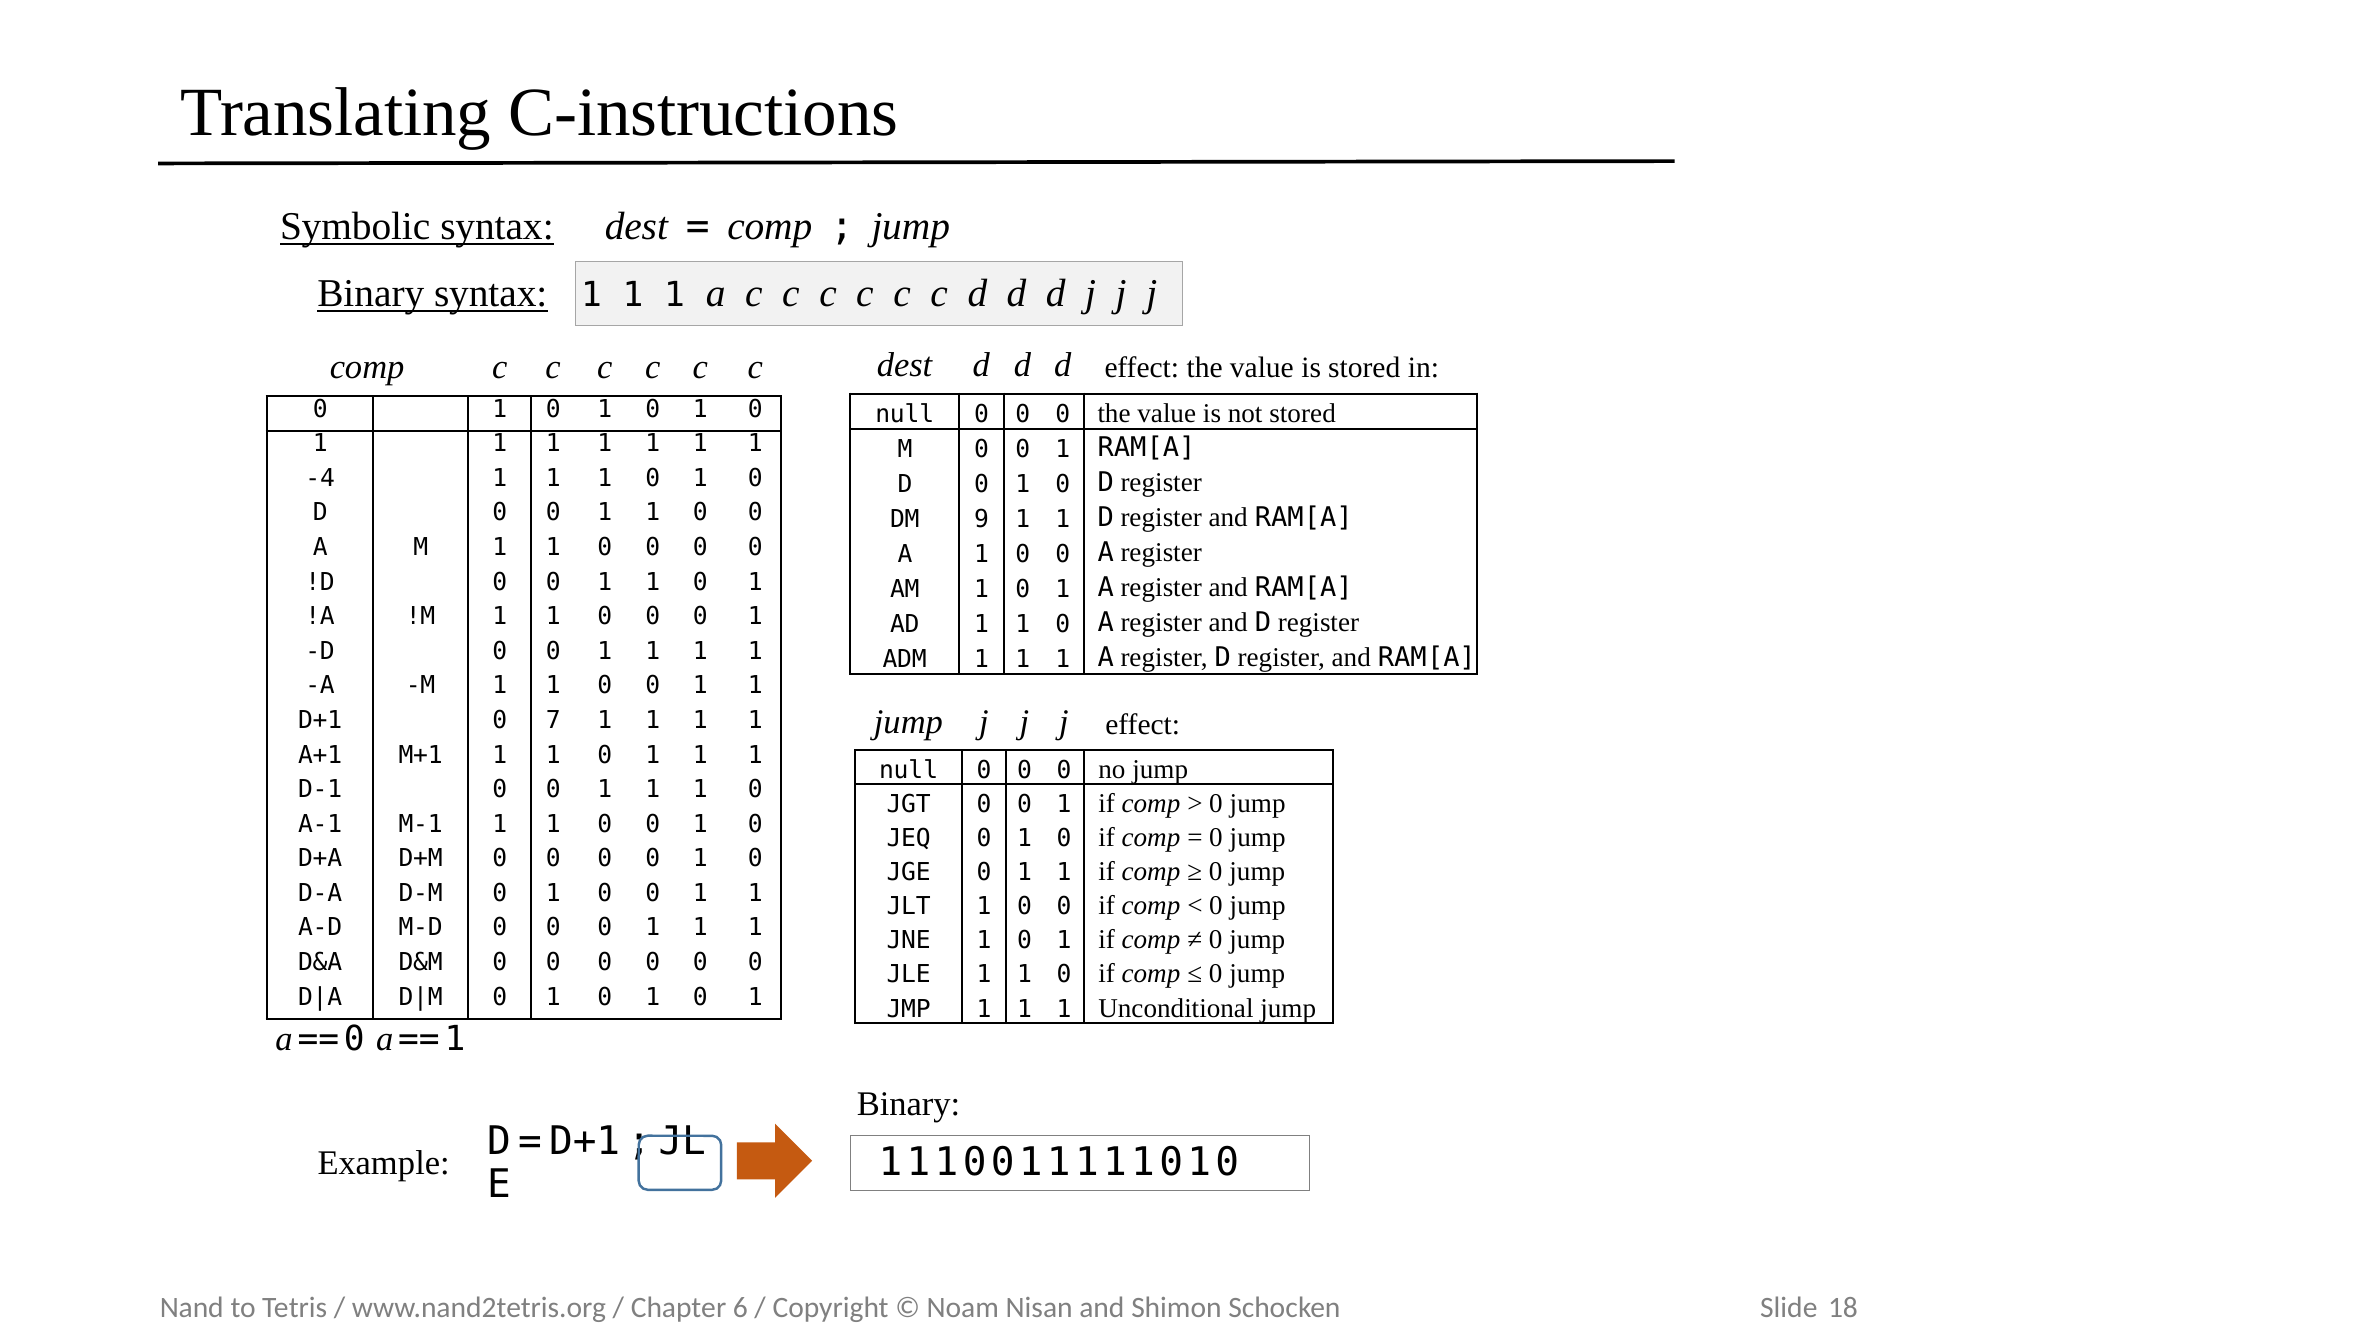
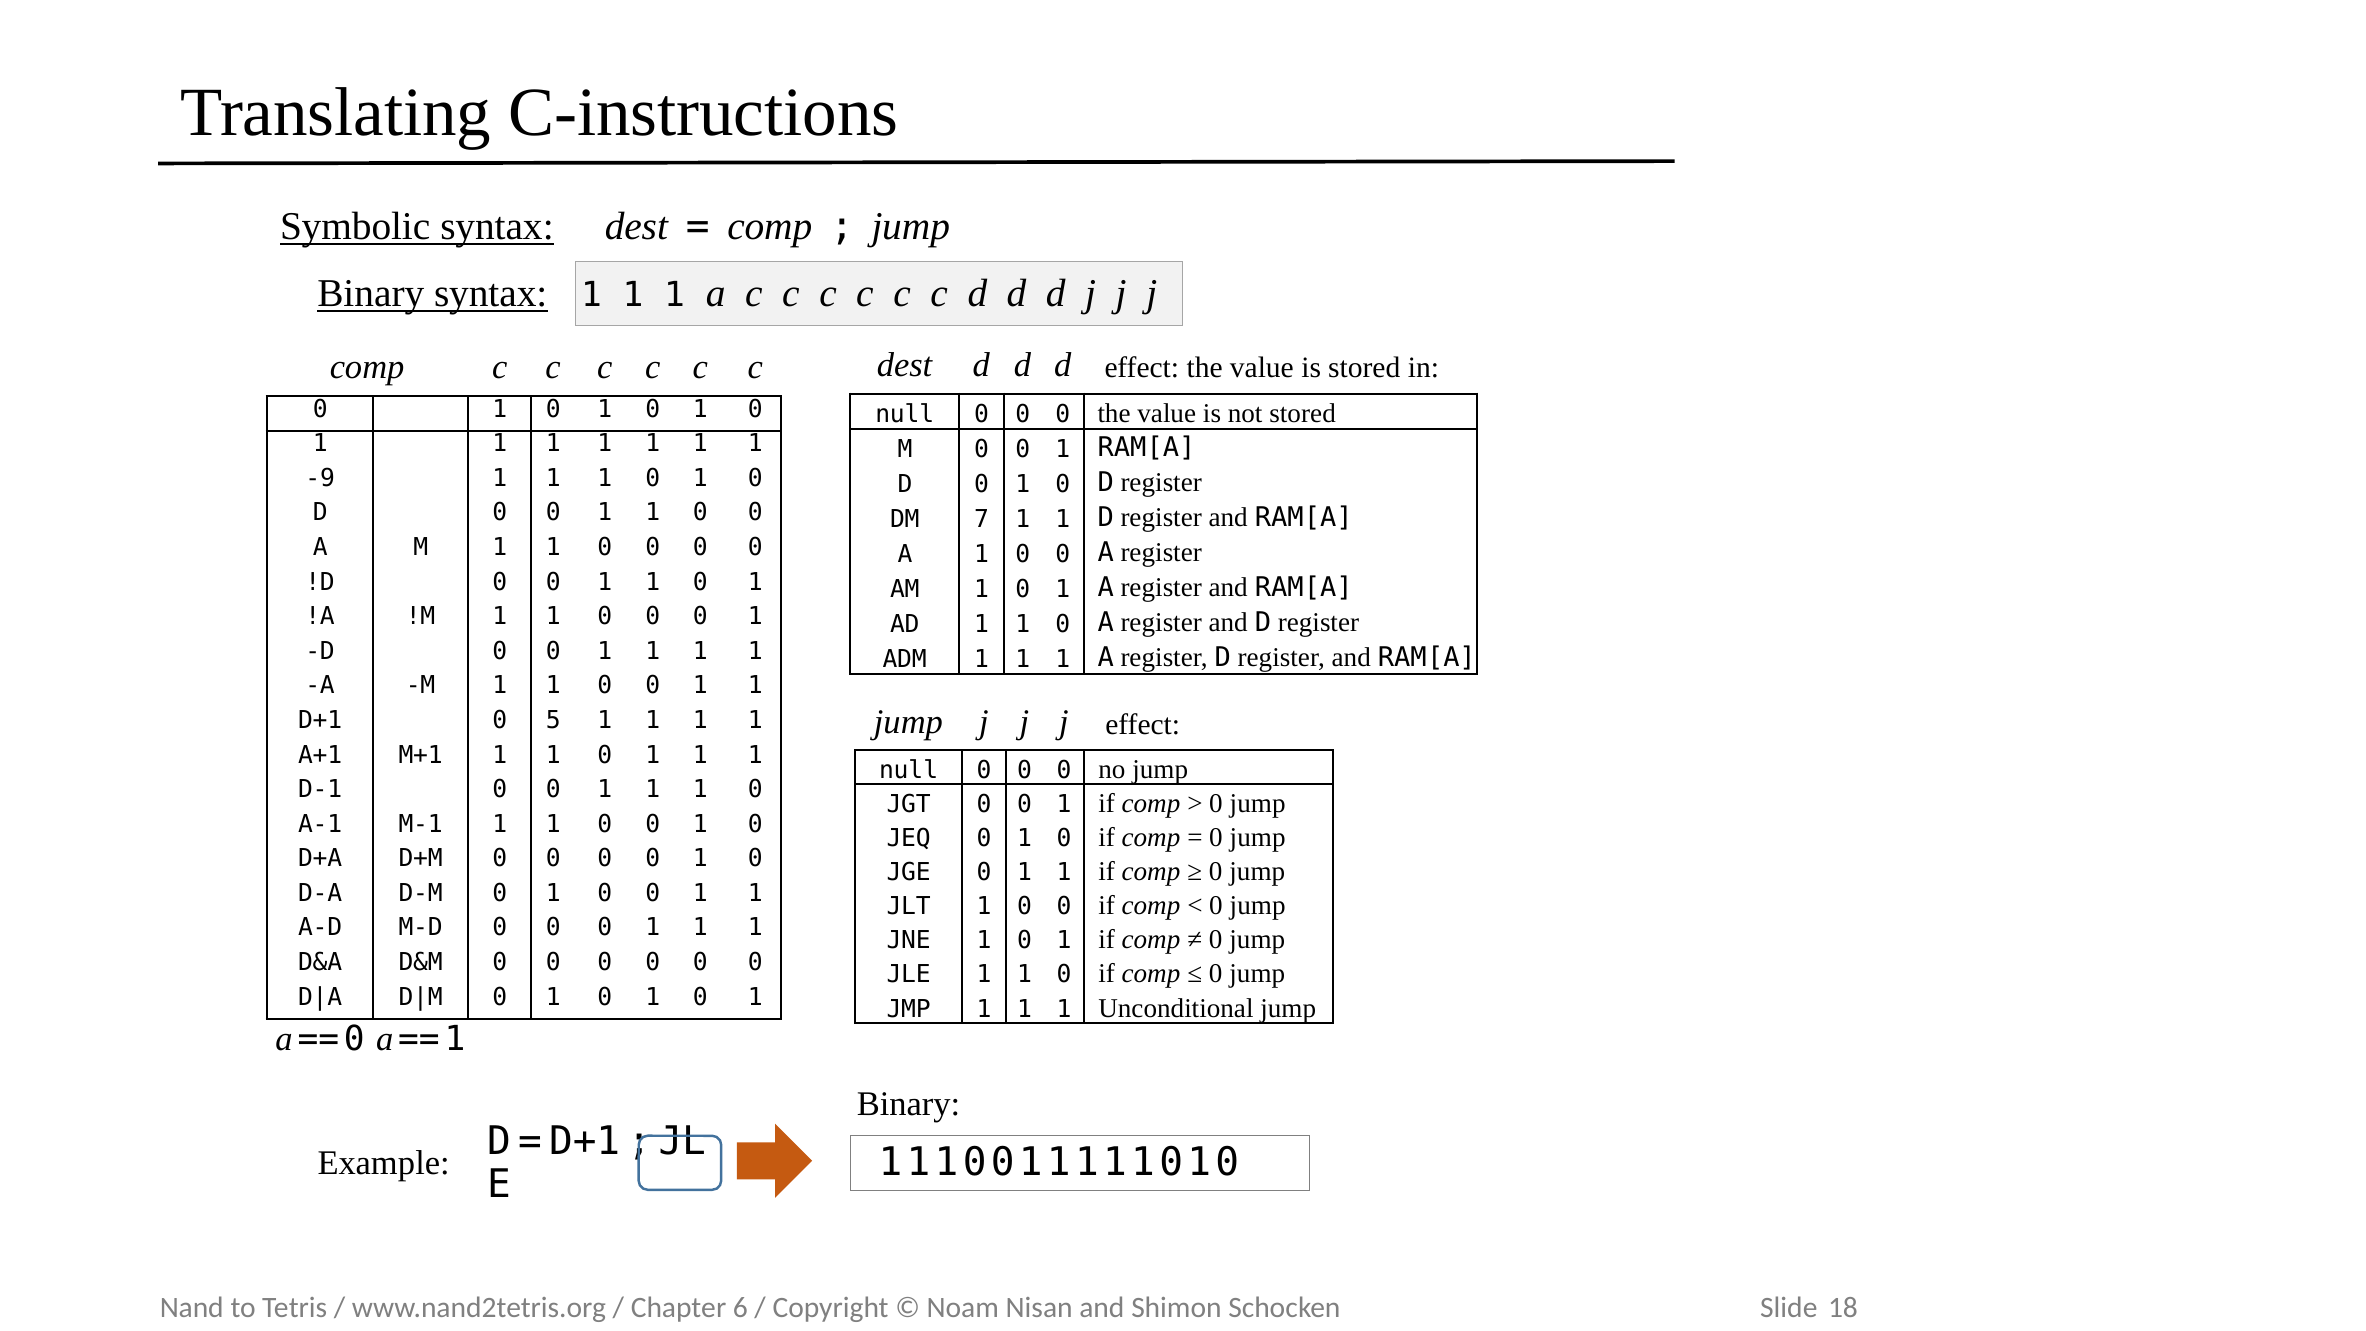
-4: -4 -> -9 (320, 478)
9: 9 -> 7 (982, 519)
7: 7 -> 5 (553, 720)
